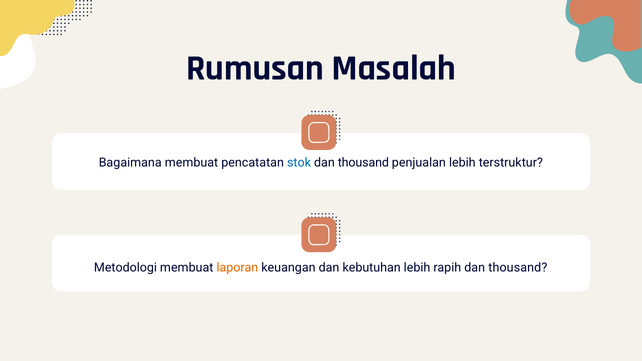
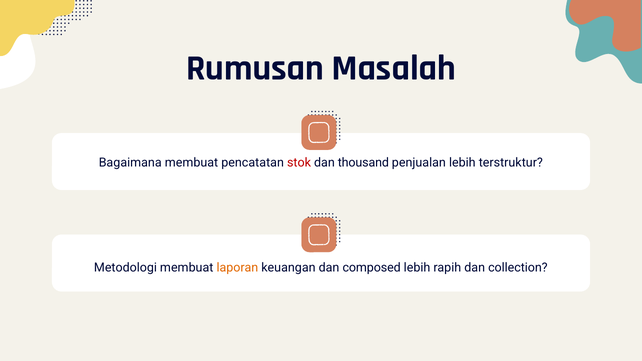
stok colour: blue -> red (299, 162)
kebutuhan: kebutuhan -> composed (372, 268)
rapih dan thousand: thousand -> collection (518, 268)
